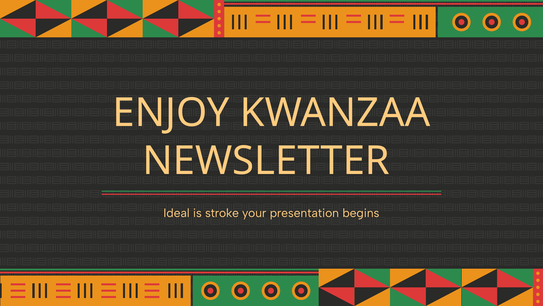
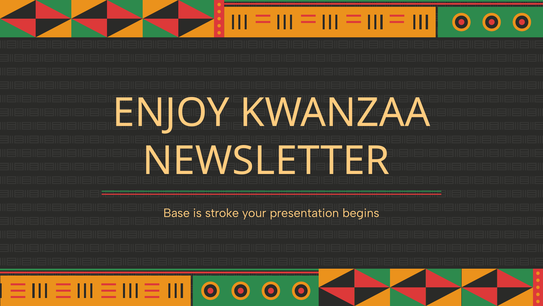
Ideal: Ideal -> Base (177, 213)
